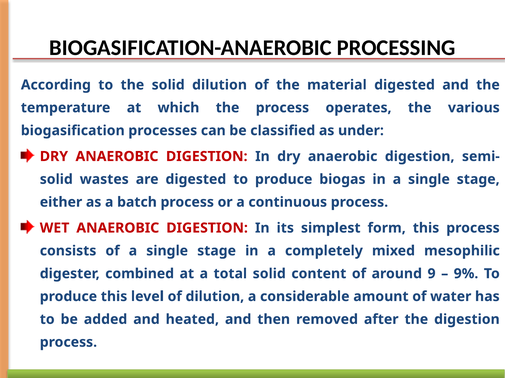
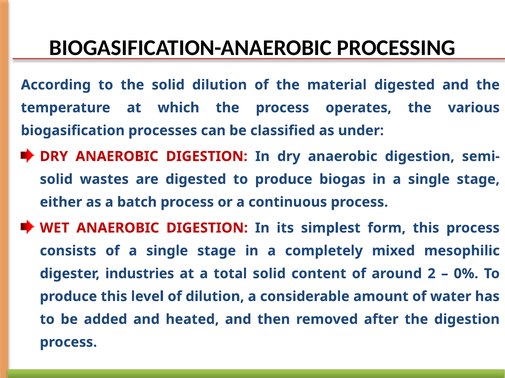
combined: combined -> industries (140, 274)
9: 9 -> 2 (432, 274)
9%: 9% -> 0% (466, 274)
